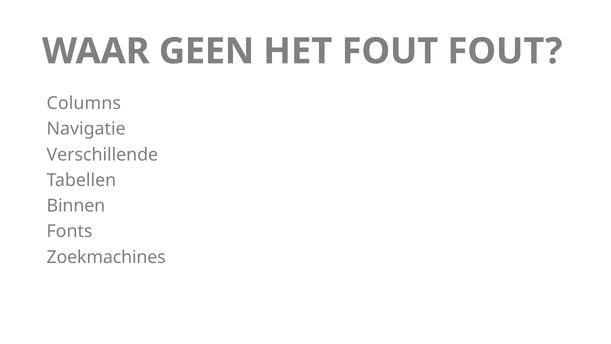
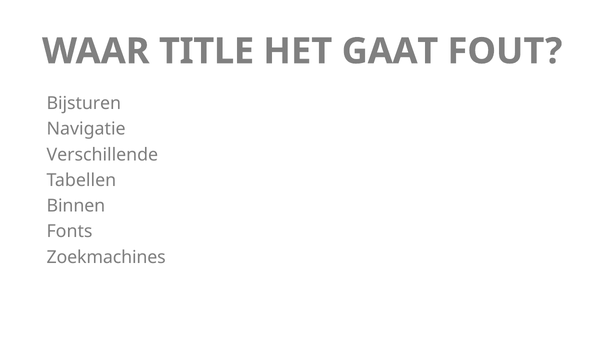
GEEN: GEEN -> TITLE (207, 51)
HET FOUT: FOUT -> GAAT (390, 51)
Columns: Columns -> Bijsturen (84, 103)
